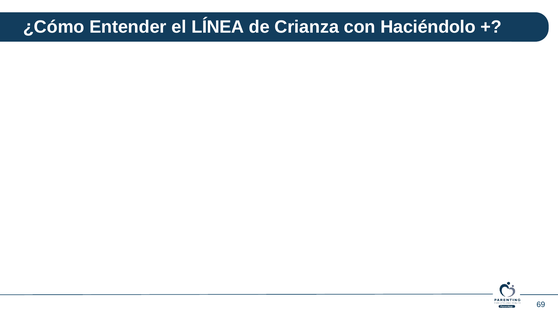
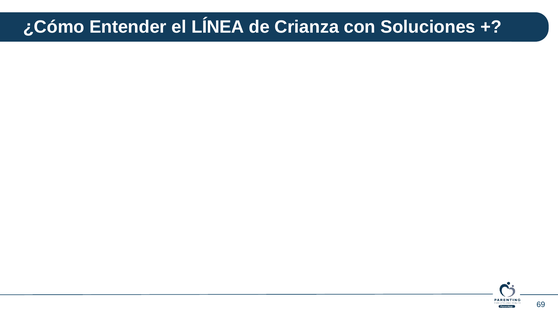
Haciéndolo: Haciéndolo -> Soluciones (428, 27)
